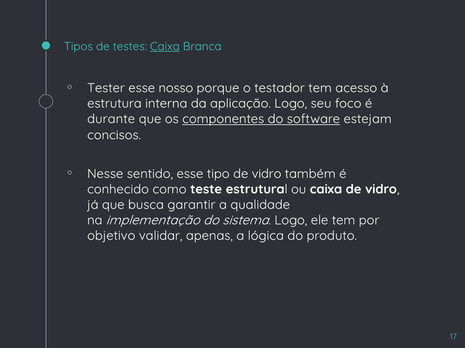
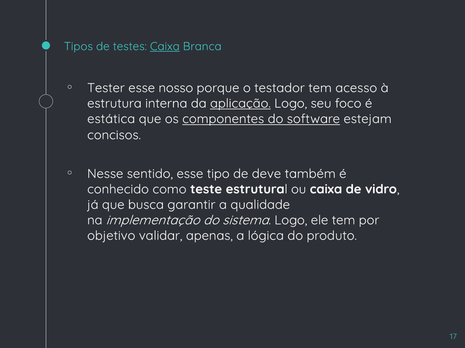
aplicação underline: none -> present (240, 104)
durante: durante -> estática (111, 119)
tipo de vidro: vidro -> deve (266, 174)
